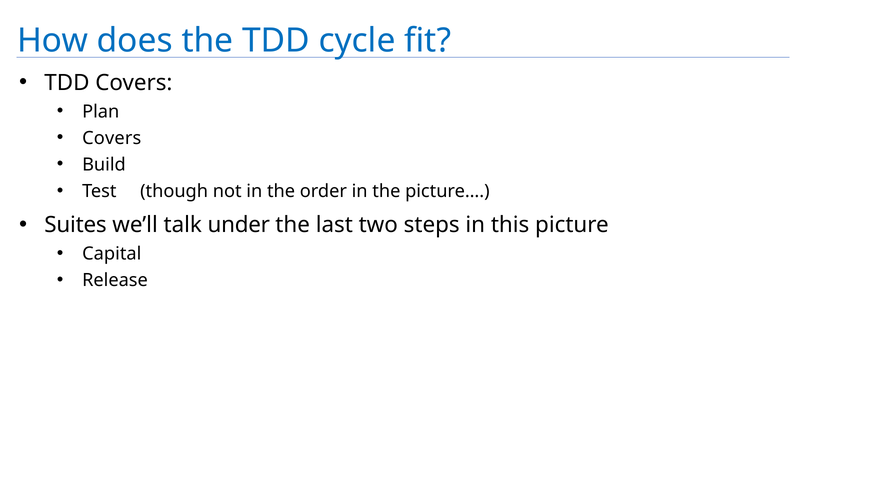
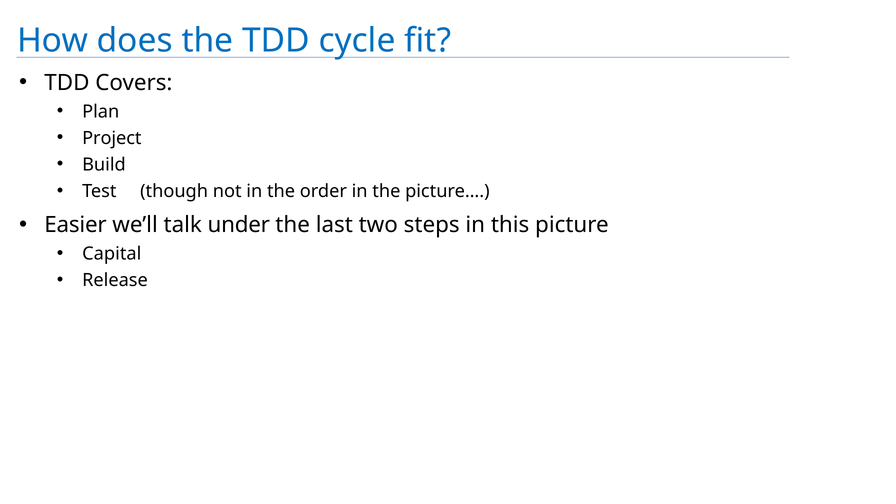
Covers: Covers -> Project (112, 138)
Suites: Suites -> Easier (76, 225)
